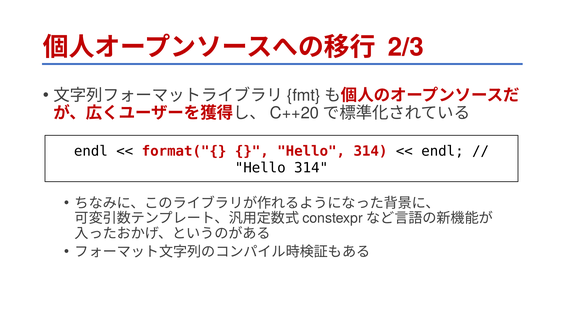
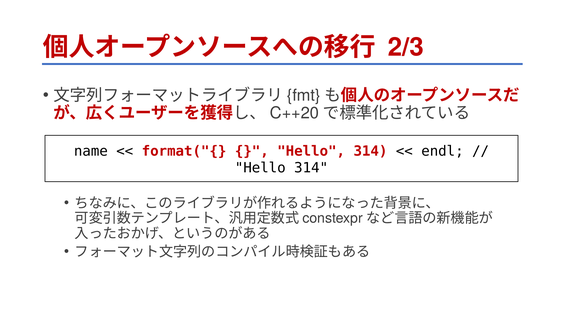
endl: endl -> name (91, 151)
